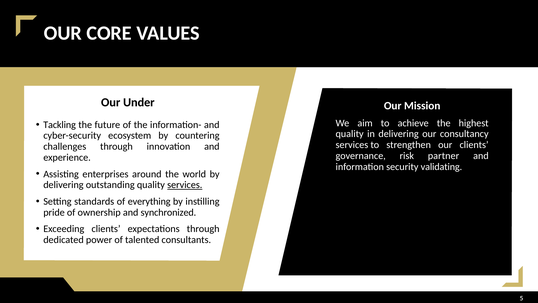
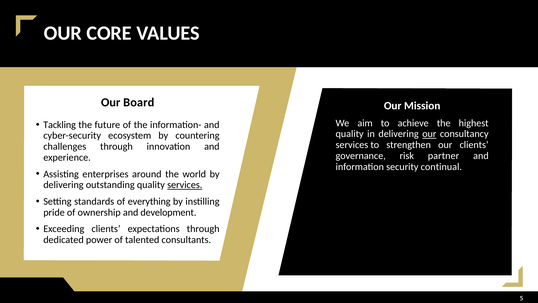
Under: Under -> Board (139, 102)
our underline: none -> present (429, 134)
validating: validating -> continual (441, 167)
synchronized: synchronized -> development (168, 212)
